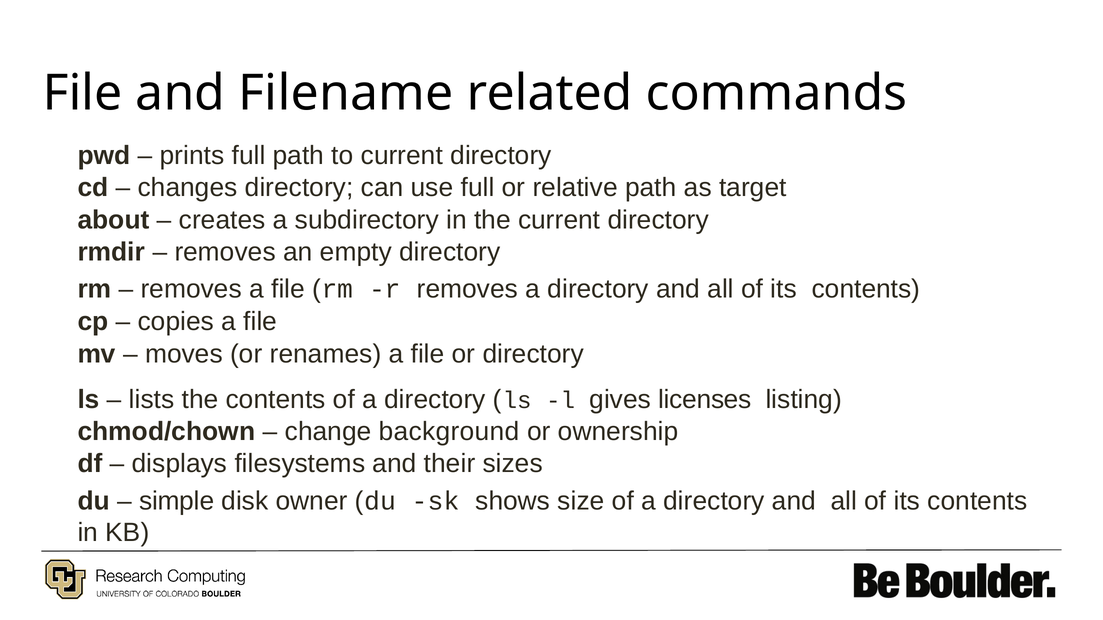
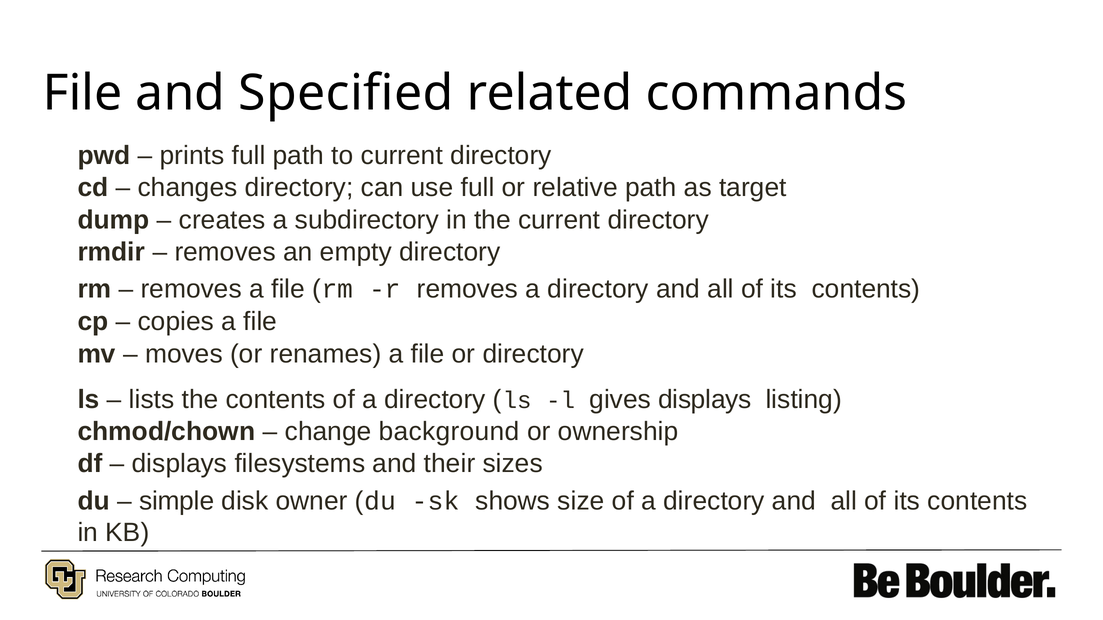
Filename: Filename -> Specified (346, 93)
about: about -> dump (114, 220)
gives licenses: licenses -> displays (705, 400)
